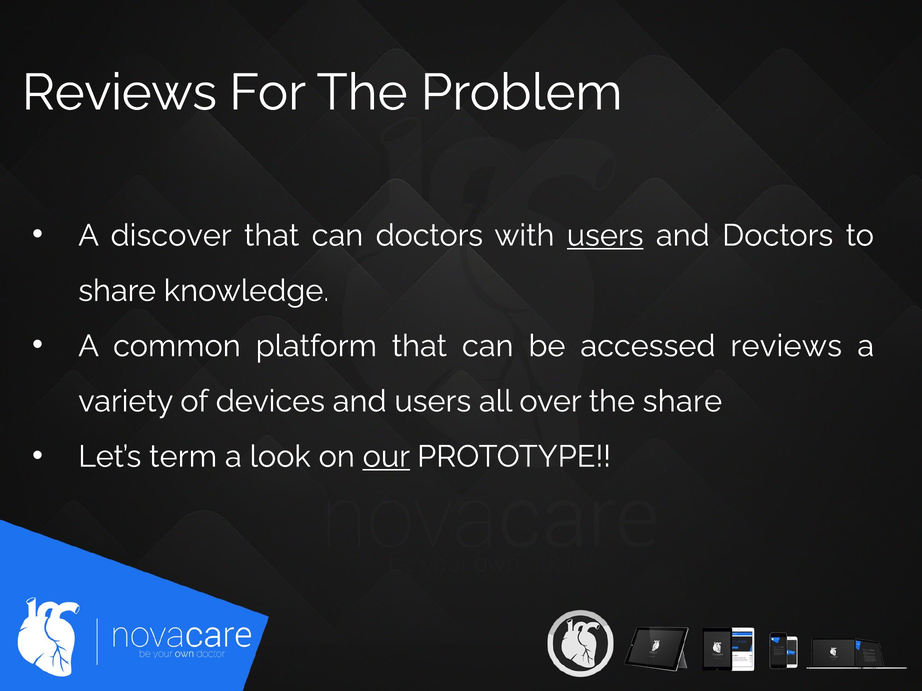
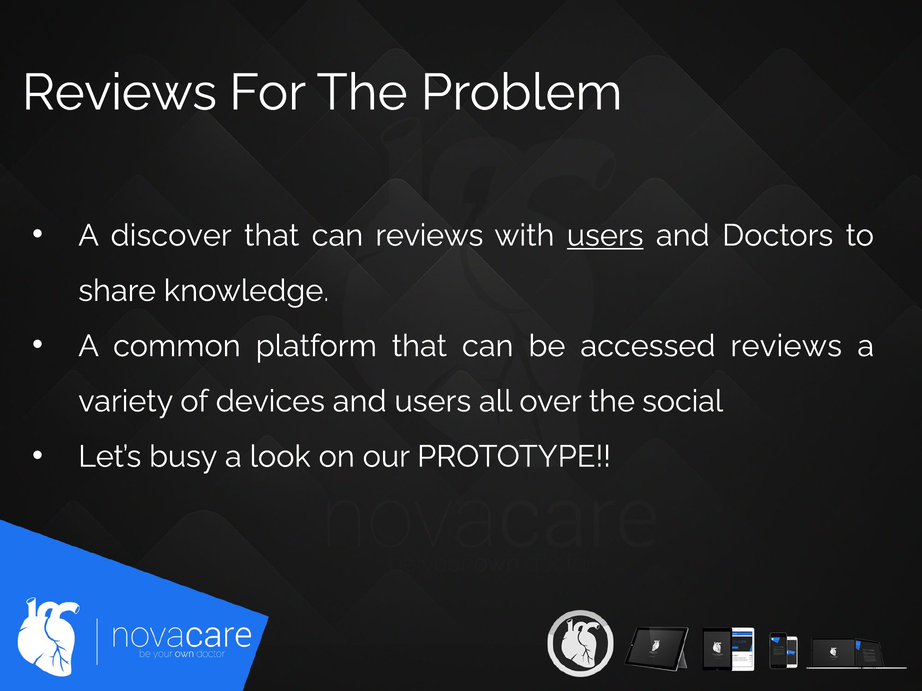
can doctors: doctors -> reviews (429, 236)
the share: share -> social (683, 402)
term: term -> busy (183, 457)
our underline: present -> none (386, 457)
